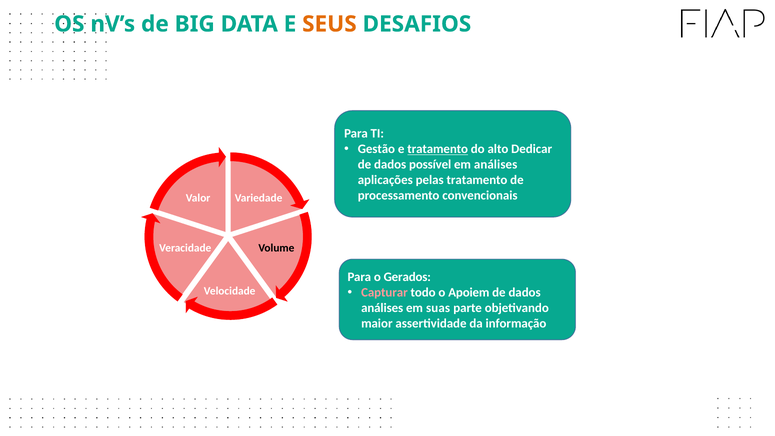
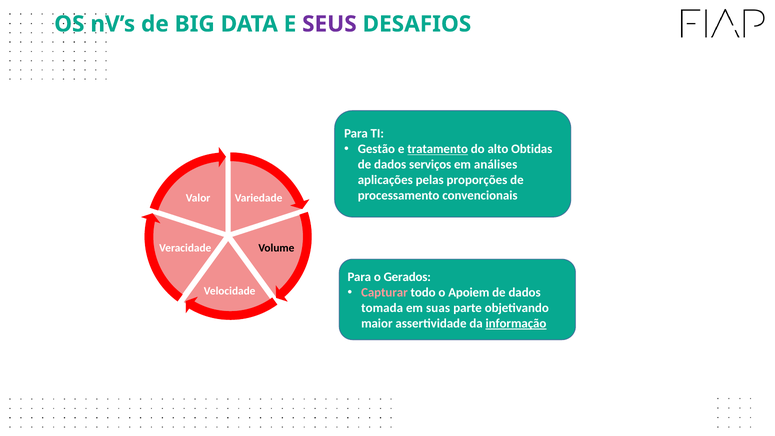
SEUS colour: orange -> purple (329, 24)
Dedicar: Dedicar -> Obtidas (532, 149)
possível: possível -> serviços (430, 165)
pelas tratamento: tratamento -> proporções (477, 180)
análises: análises -> tomada (382, 308)
informação underline: none -> present (516, 324)
